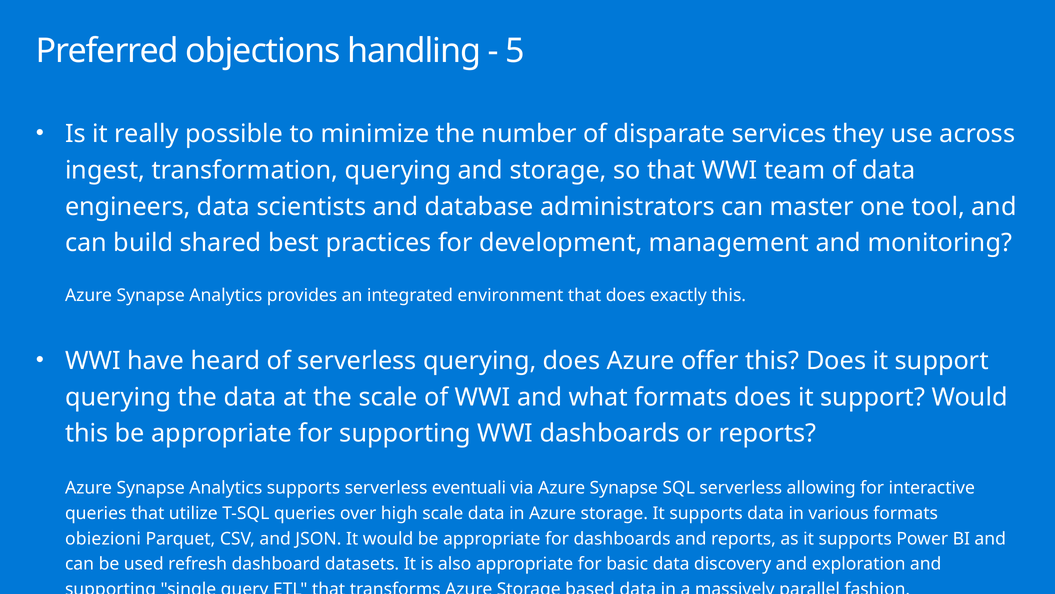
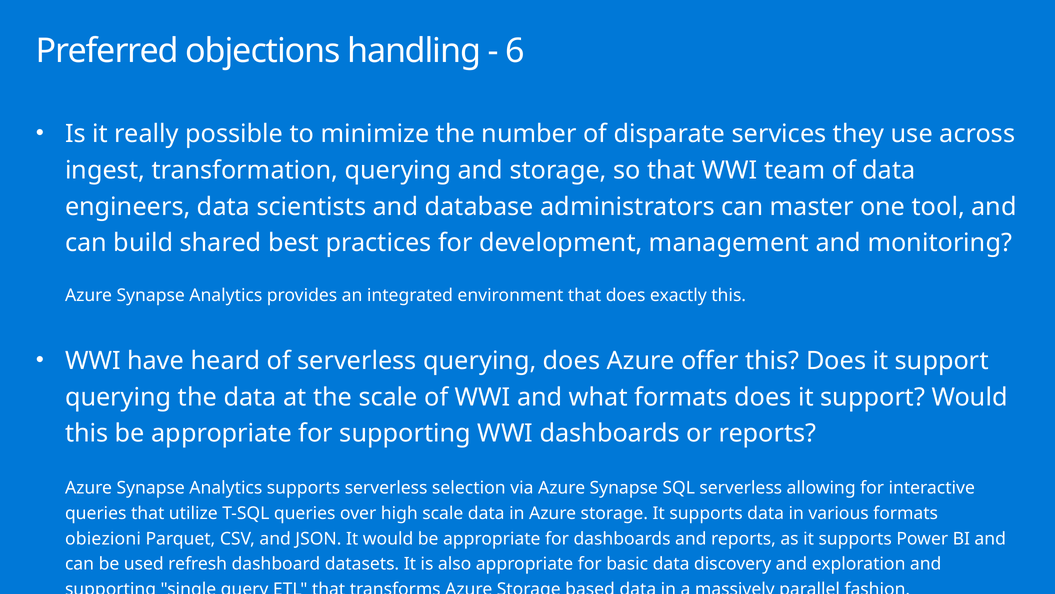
5: 5 -> 6 (515, 51)
eventuali: eventuali -> selection (469, 488)
